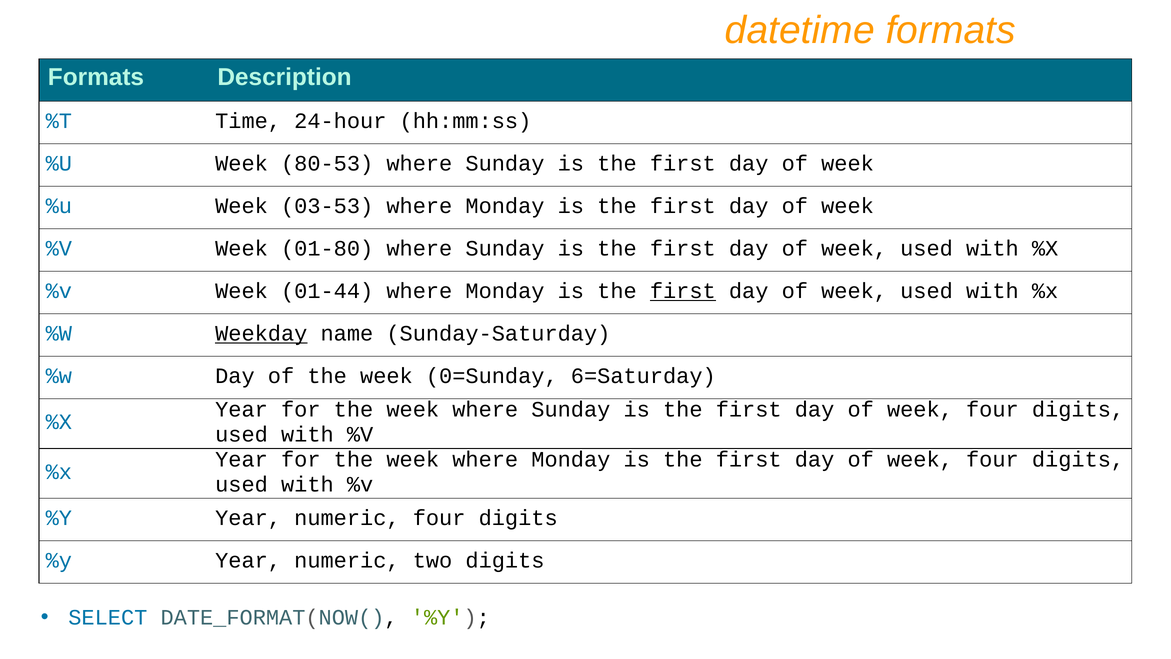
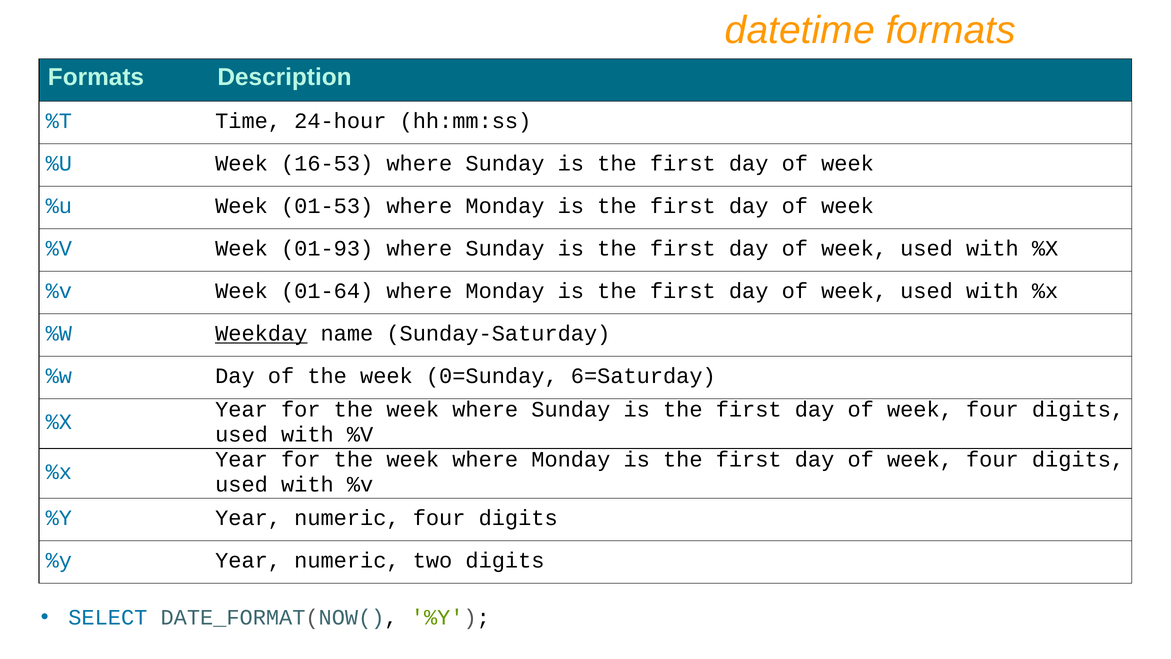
80-53: 80-53 -> 16-53 (327, 164)
03-53: 03-53 -> 01-53 (327, 206)
01-80: 01-80 -> 01-93 (327, 248)
01-44: 01-44 -> 01-64 (327, 291)
first underline: present -> none (683, 291)
